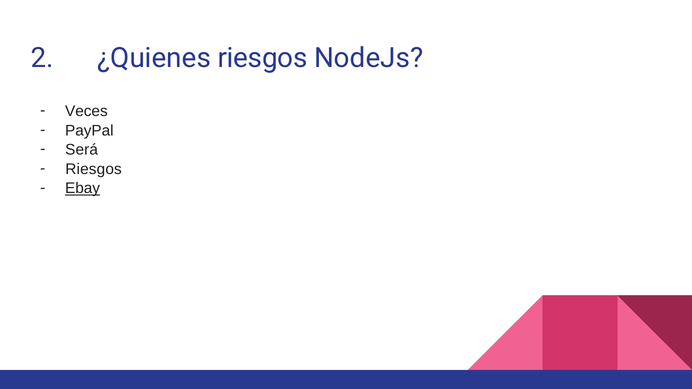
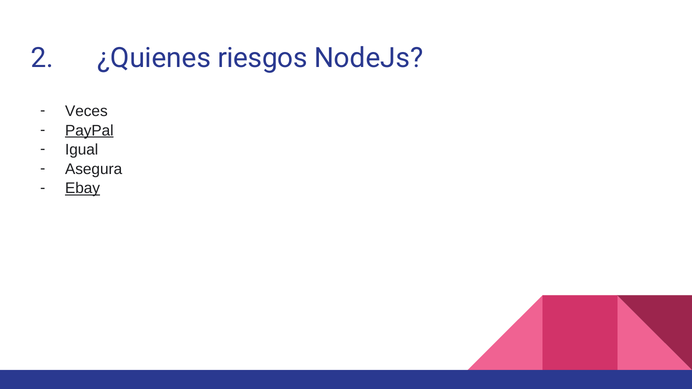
PayPal underline: none -> present (89, 131)
Será: Será -> Igual (82, 150)
Riesgos: Riesgos -> Asegura (94, 169)
